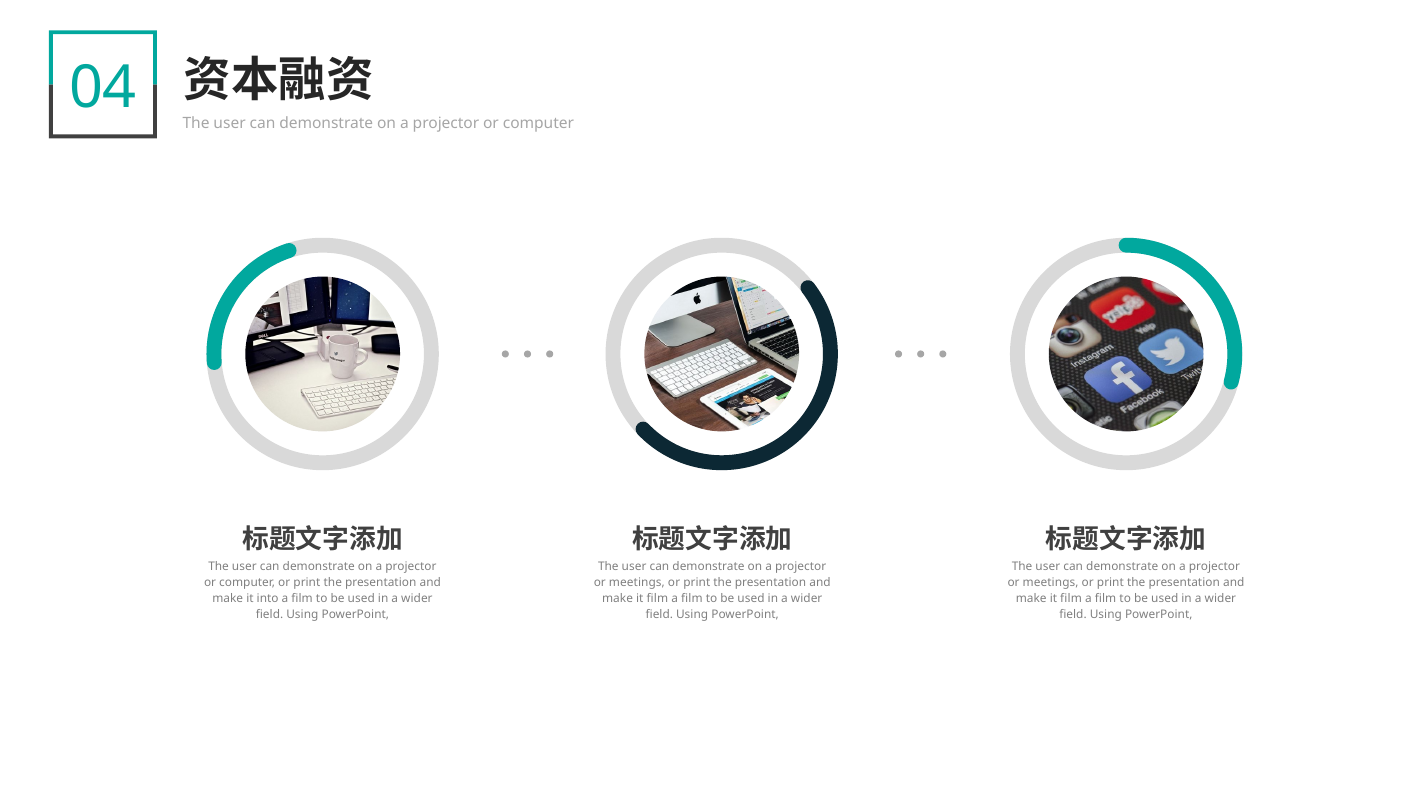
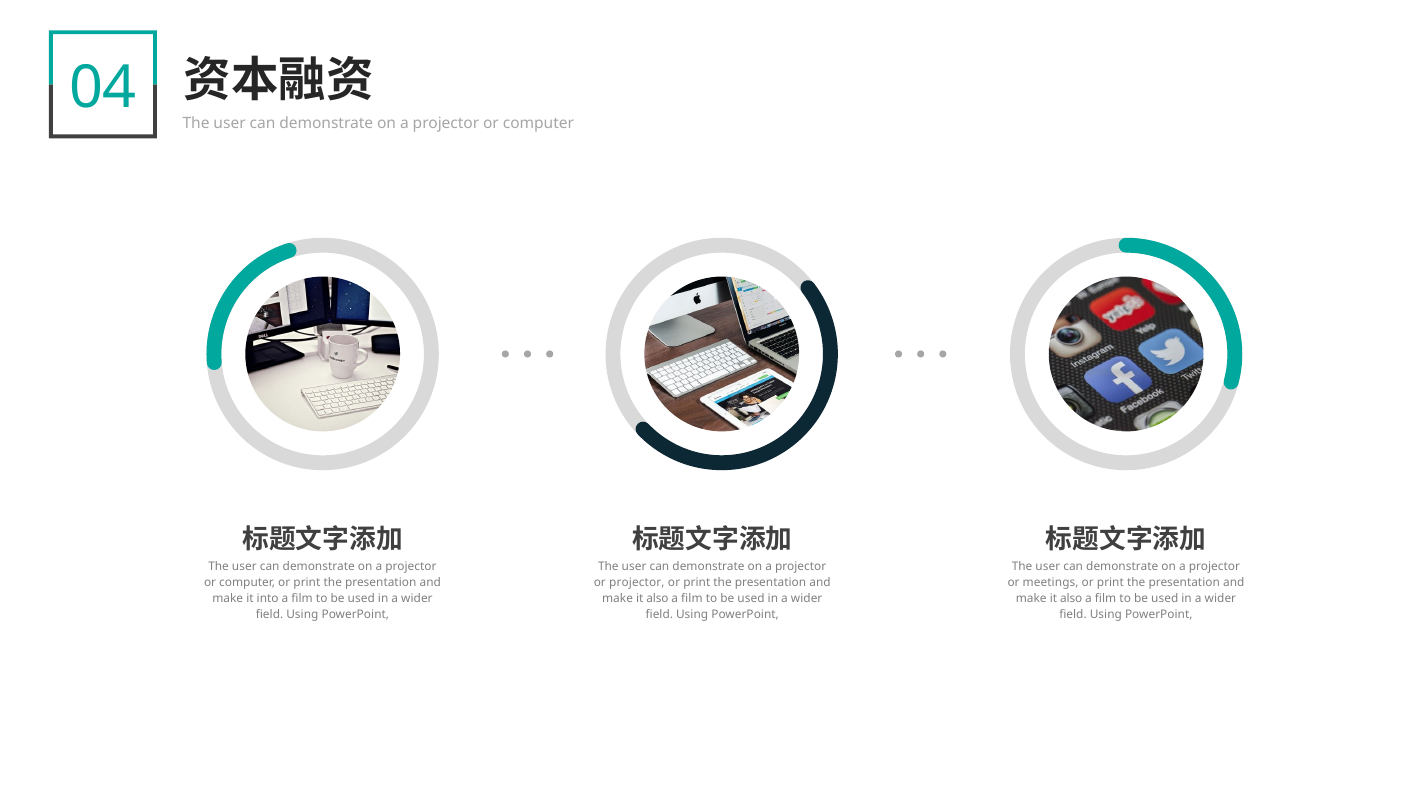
meetings: meetings -> projector (637, 582)
film: film -> also (657, 598)
film: film -> also (1071, 598)
